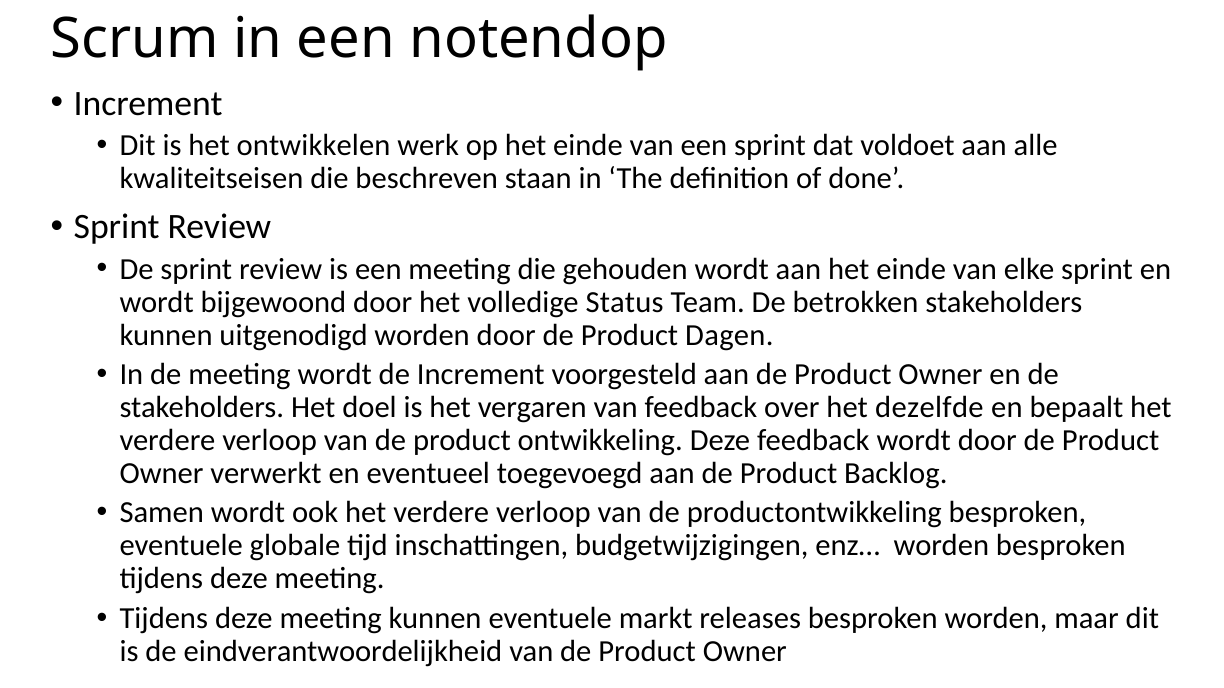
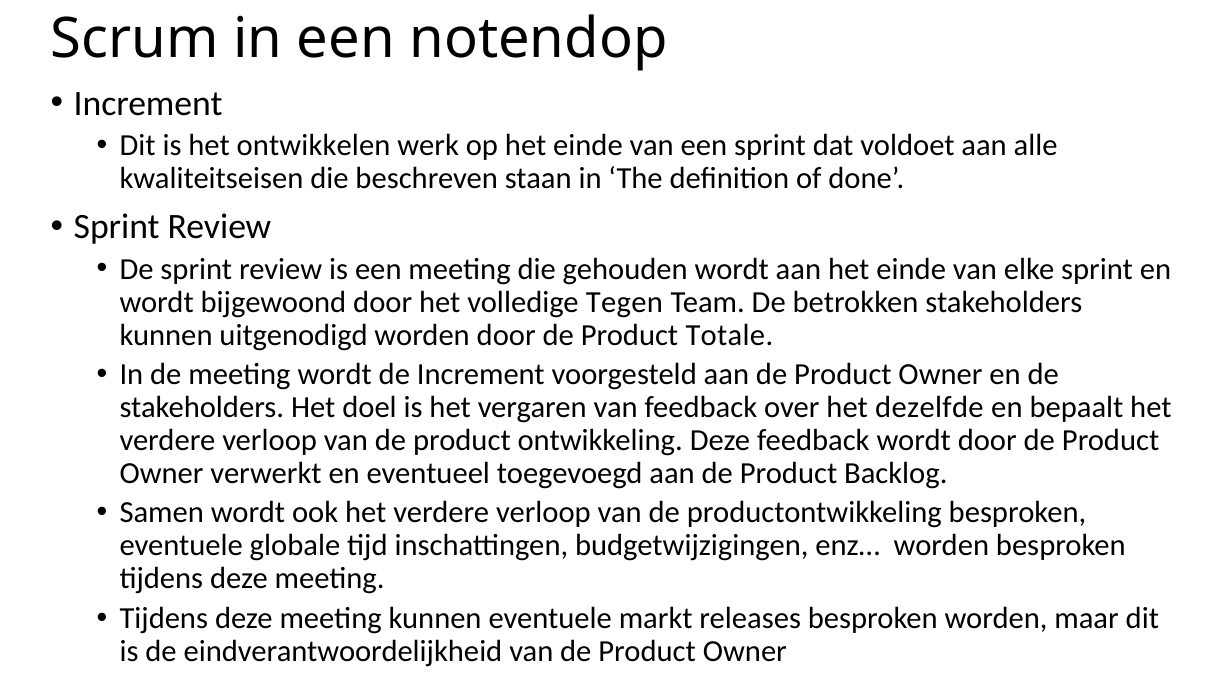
Status: Status -> Tegen (624, 302)
Dagen: Dagen -> Totale (729, 335)
